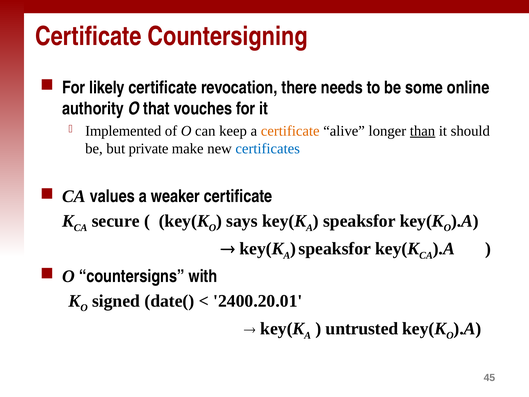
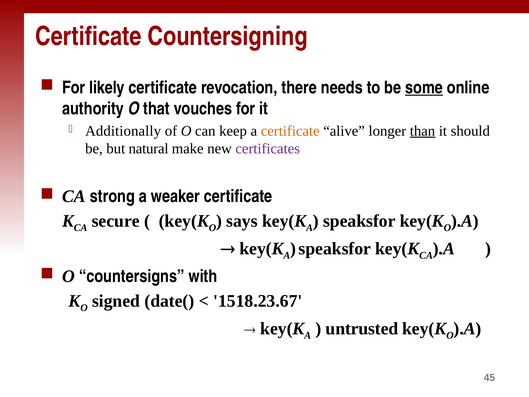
some underline: none -> present (424, 87)
Implemented: Implemented -> Additionally (123, 131)
private: private -> natural (149, 148)
certificates colour: blue -> purple (268, 148)
values: values -> strong (112, 196)
2400.20.01: 2400.20.01 -> 1518.23.67 (258, 301)
